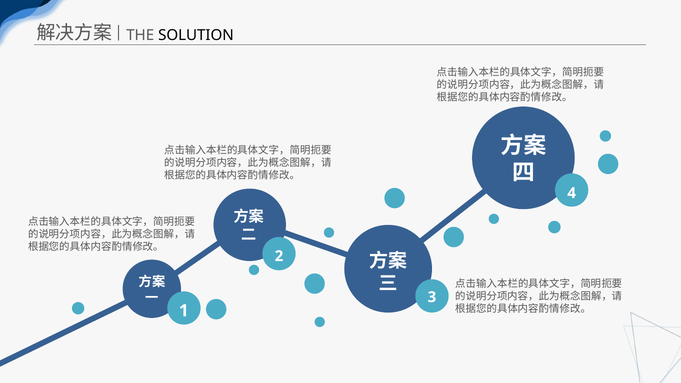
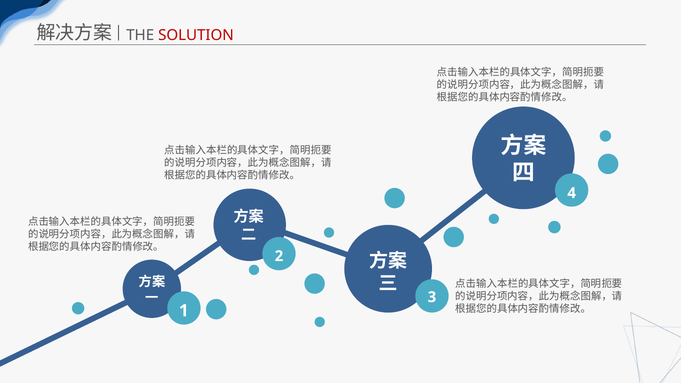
SOLUTION colour: black -> red (196, 35)
